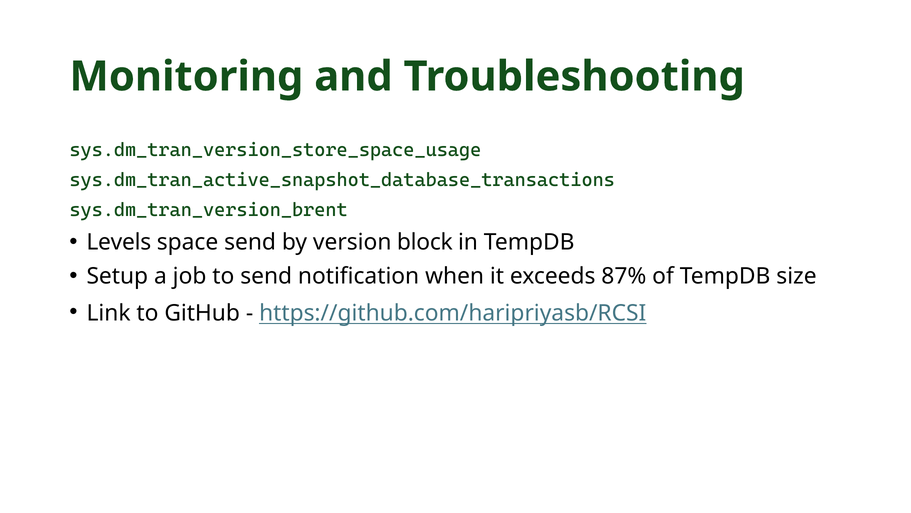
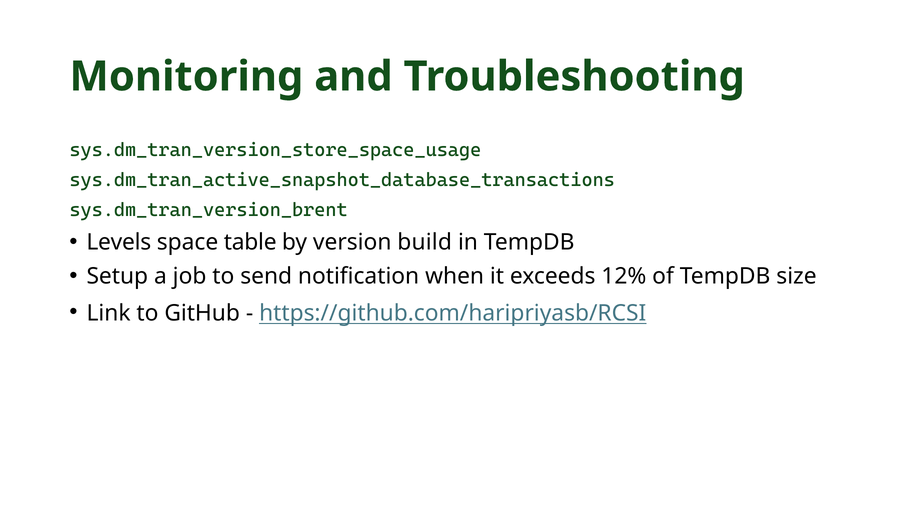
space send: send -> table (250, 242)
block: block -> build (425, 242)
87%: 87% -> 12% (624, 276)
